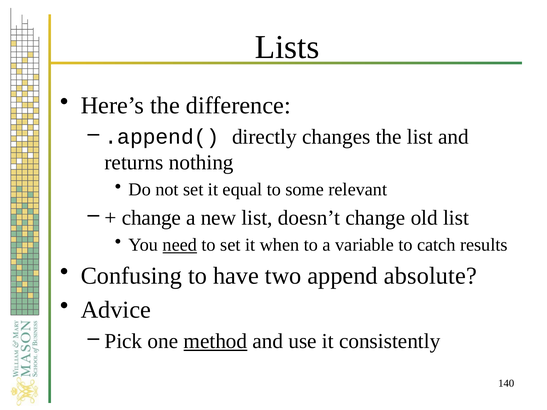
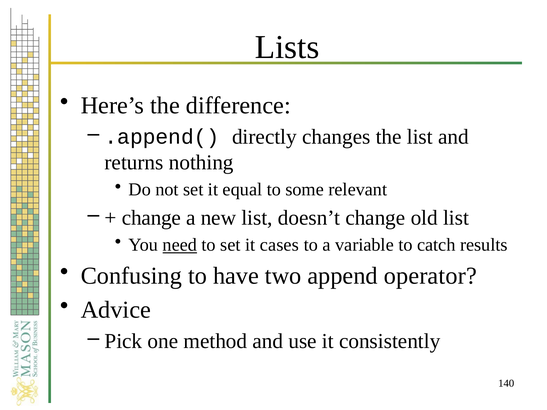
when: when -> cases (279, 245)
absolute: absolute -> operator (430, 276)
method underline: present -> none (215, 341)
